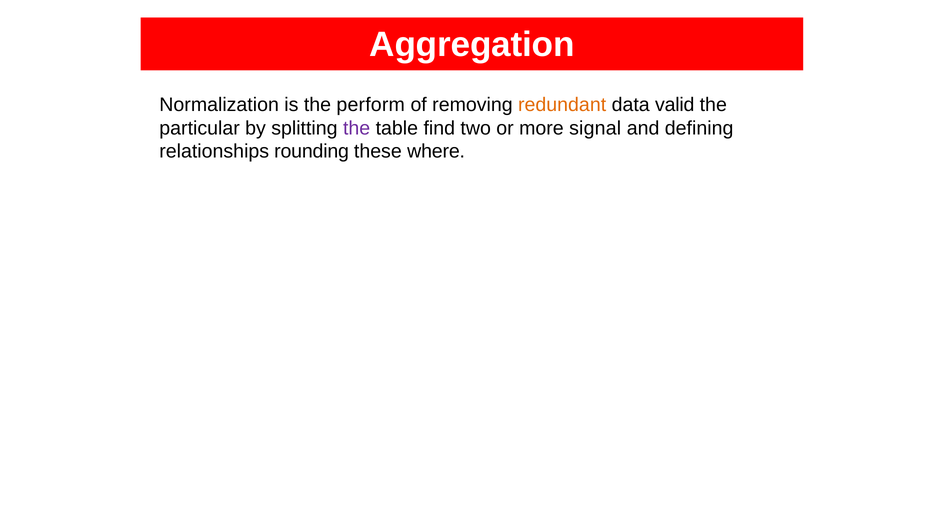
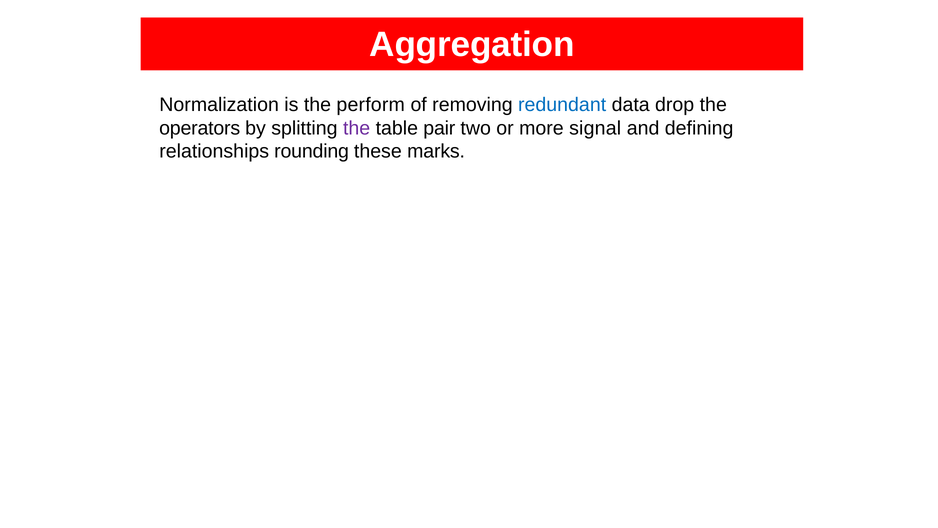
redundant colour: orange -> blue (562, 105)
valid: valid -> drop (675, 105)
particular: particular -> operators (200, 128)
find: find -> pair (439, 128)
where: where -> marks (436, 151)
